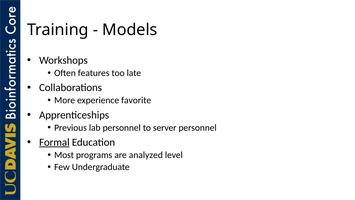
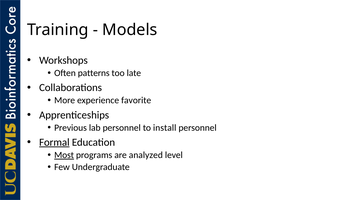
features: features -> patterns (94, 73)
server: server -> install (165, 128)
Most underline: none -> present (64, 155)
